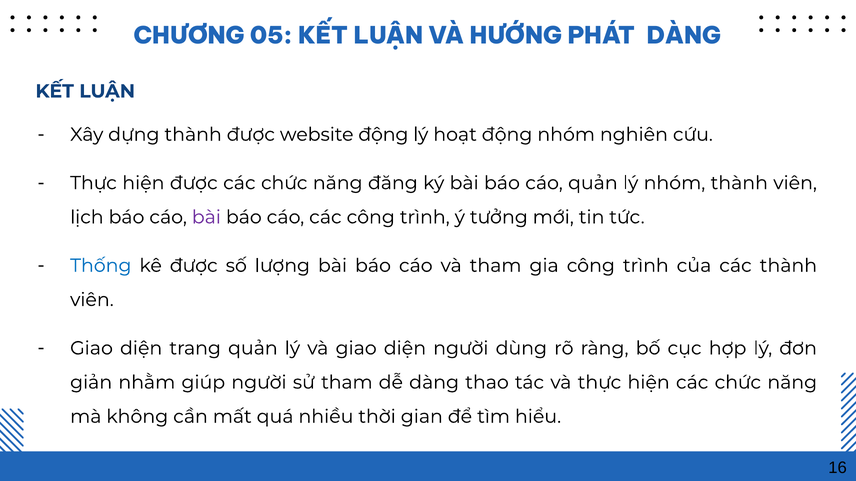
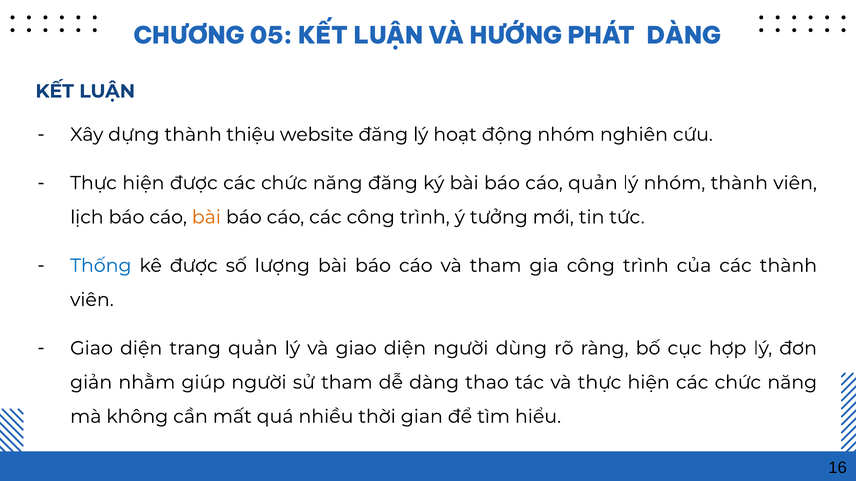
thành được: được -> thiệu (251, 135)
website động: động -> đăng (383, 135)
bài colour: purple -> orange (206, 217)
